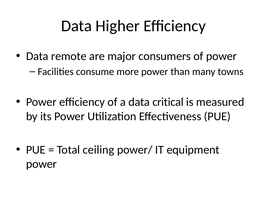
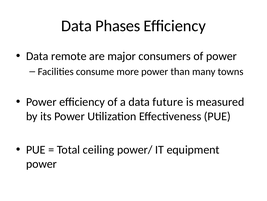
Higher: Higher -> Phases (118, 26)
critical: critical -> future (168, 102)
